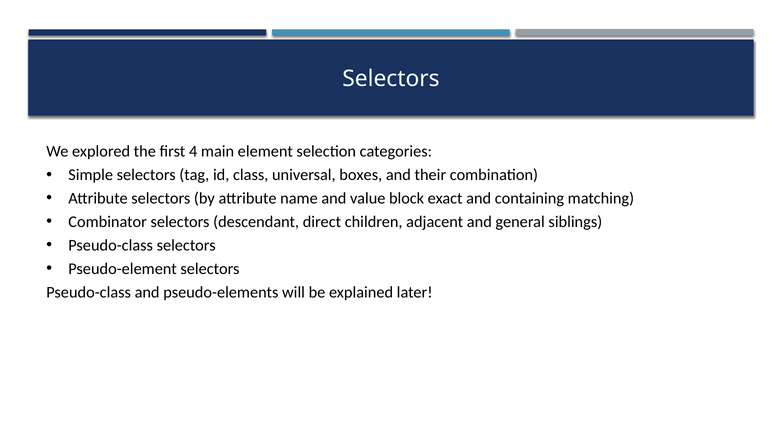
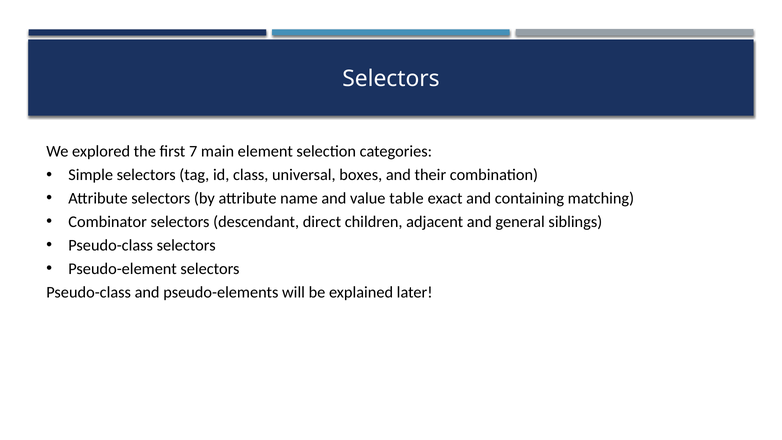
4: 4 -> 7 (193, 152)
block: block -> table (406, 198)
